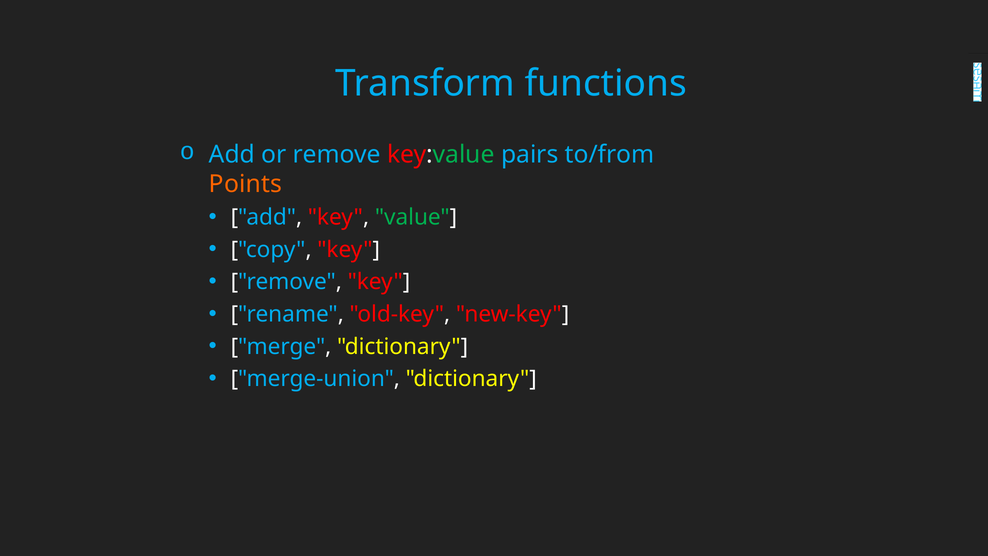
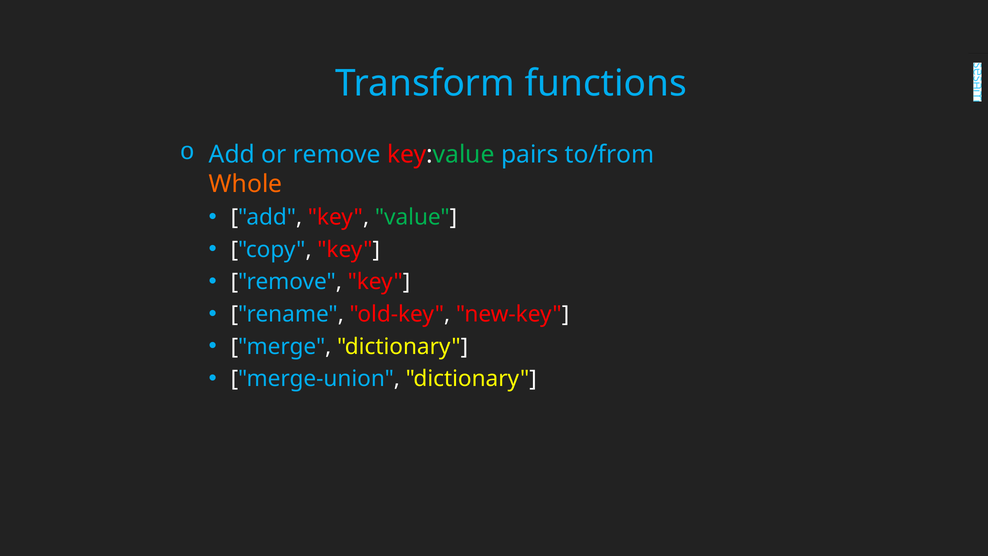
Points: Points -> Whole (246, 184)
